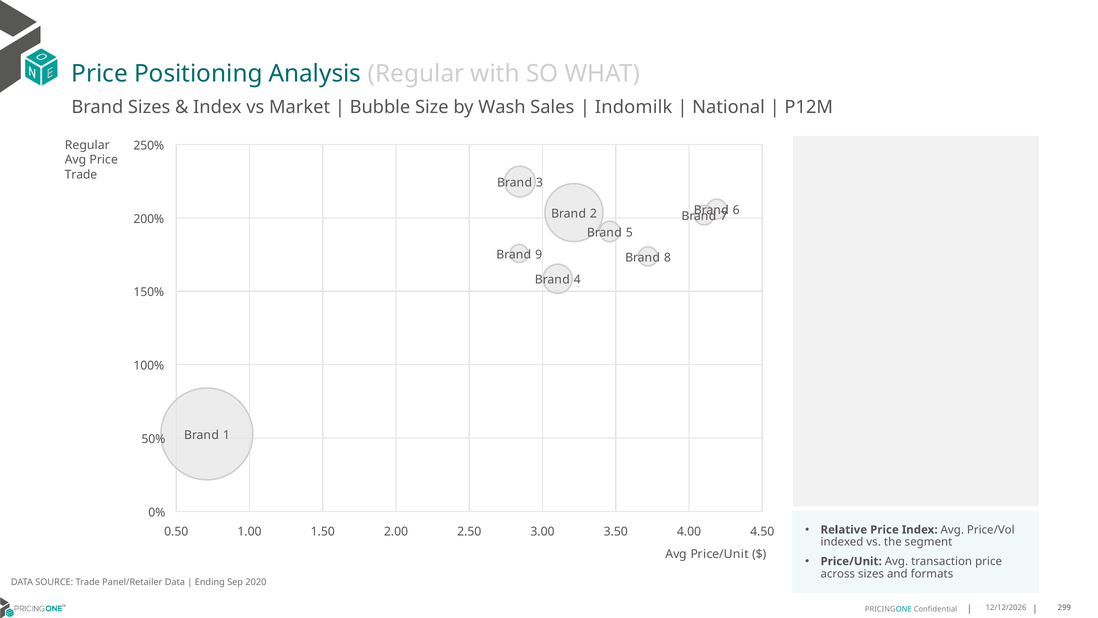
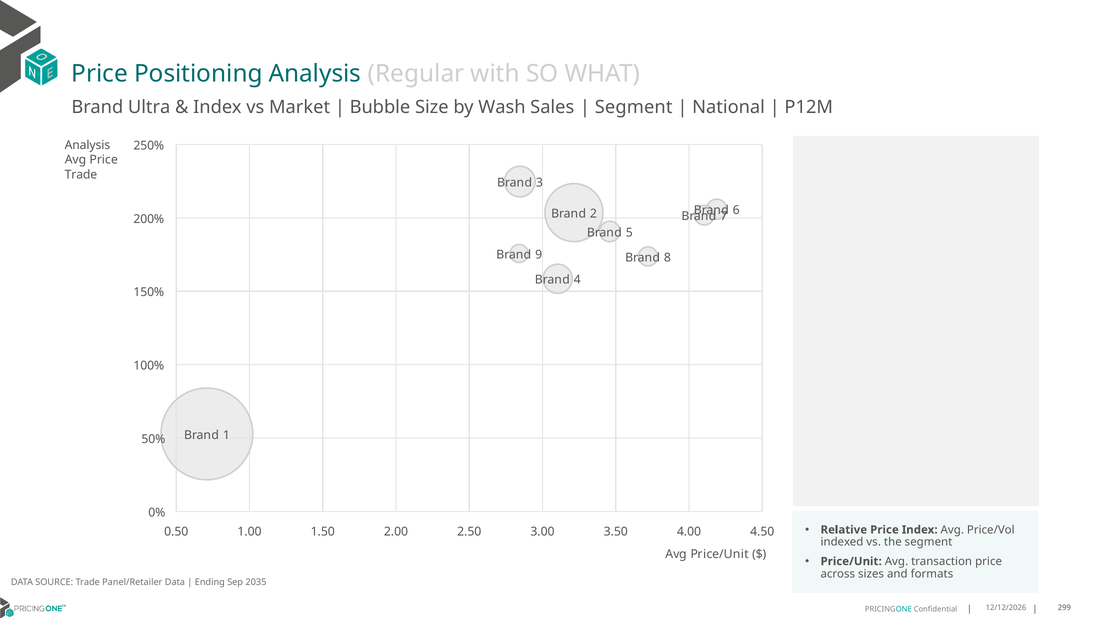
Brand Sizes: Sizes -> Ultra (149, 107)
Indomilk: Indomilk -> Segment (634, 107)
Regular: Regular -> Analysis (87, 145)
2020: 2020 -> 2035 (256, 582)
